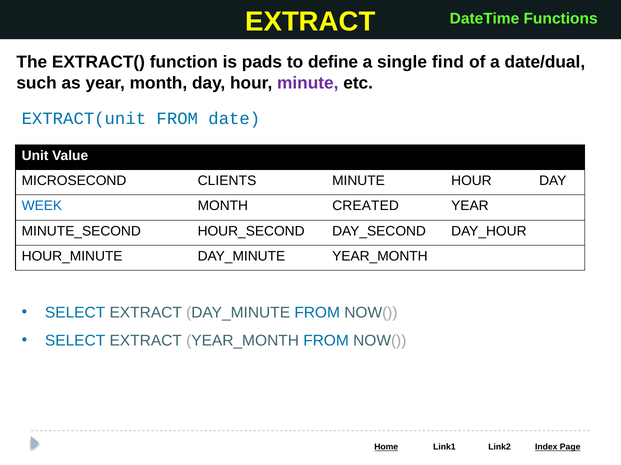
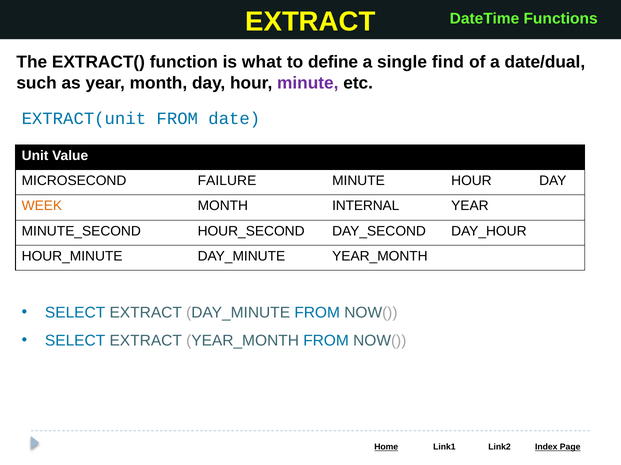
pads: pads -> what (262, 62)
CLIENTS: CLIENTS -> FAILURE (227, 181)
WEEK colour: blue -> orange (42, 206)
CREATED: CREATED -> INTERNAL (366, 206)
